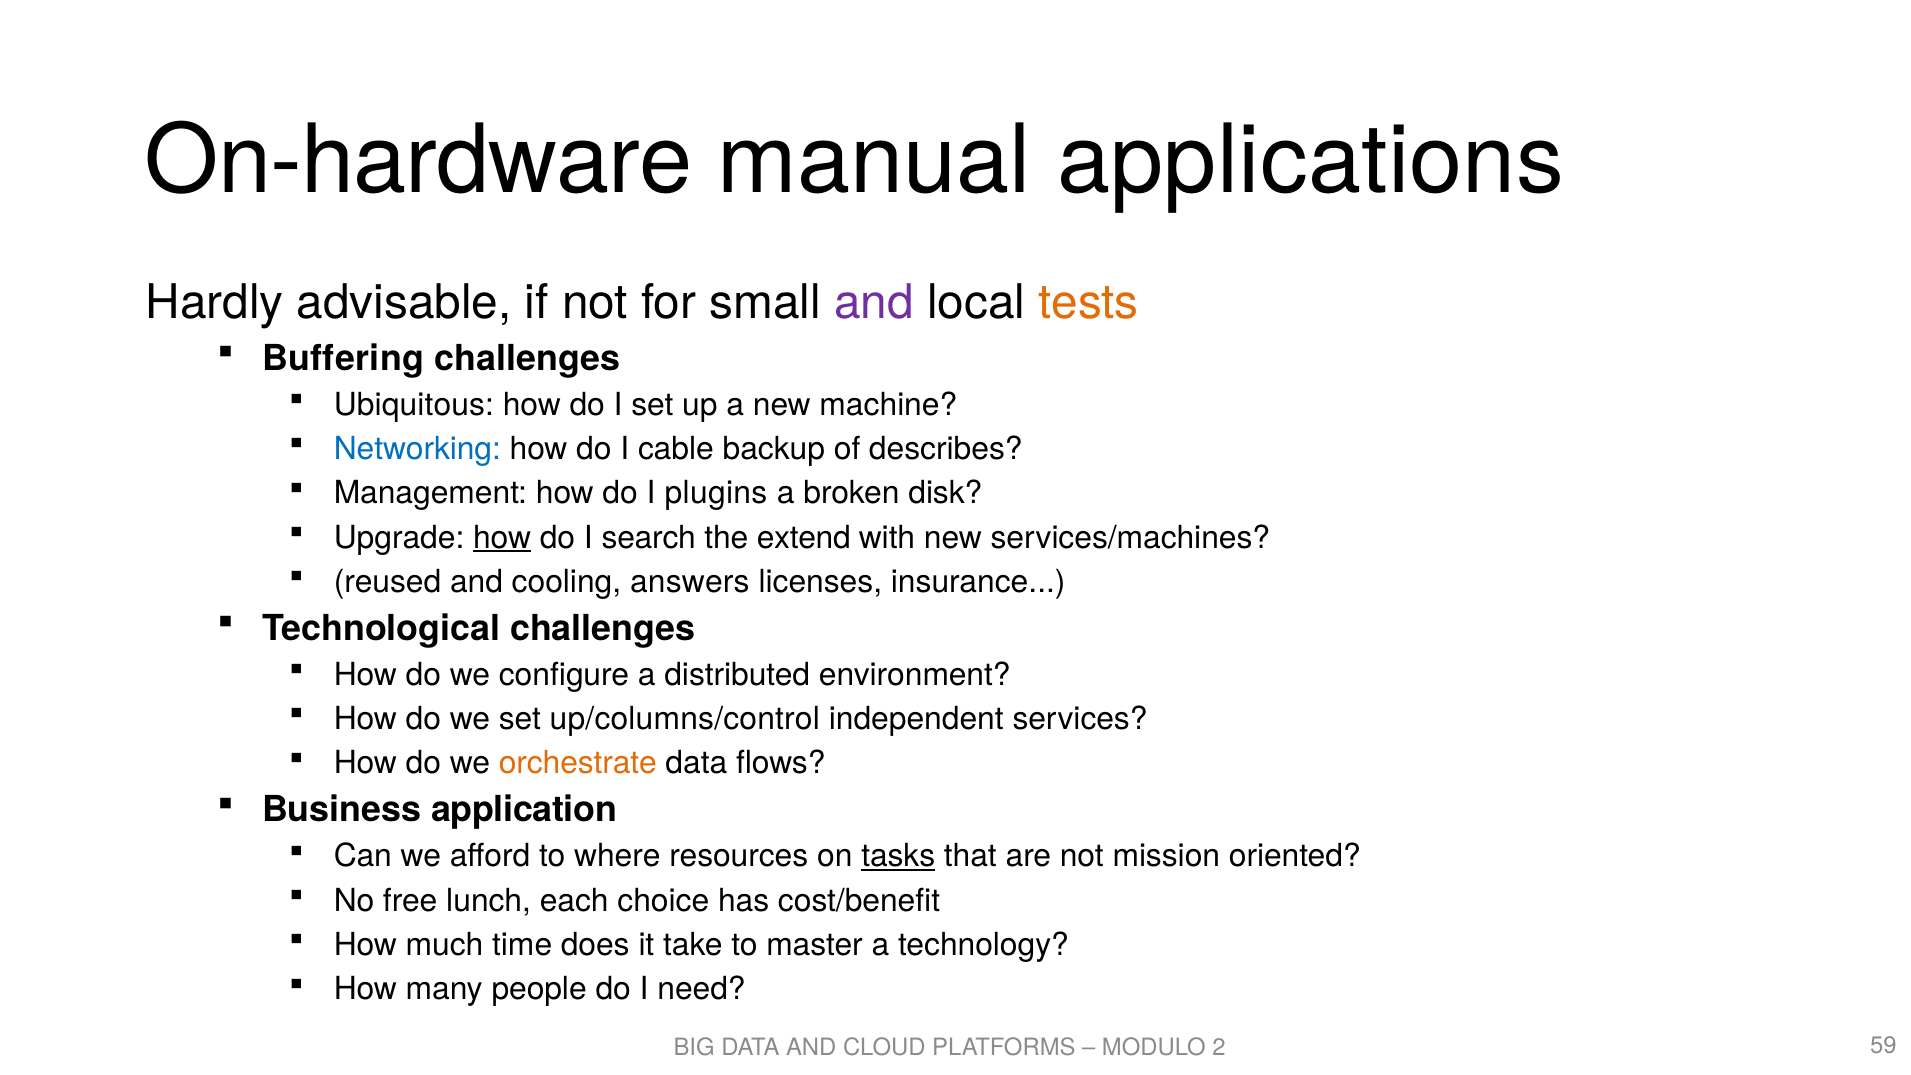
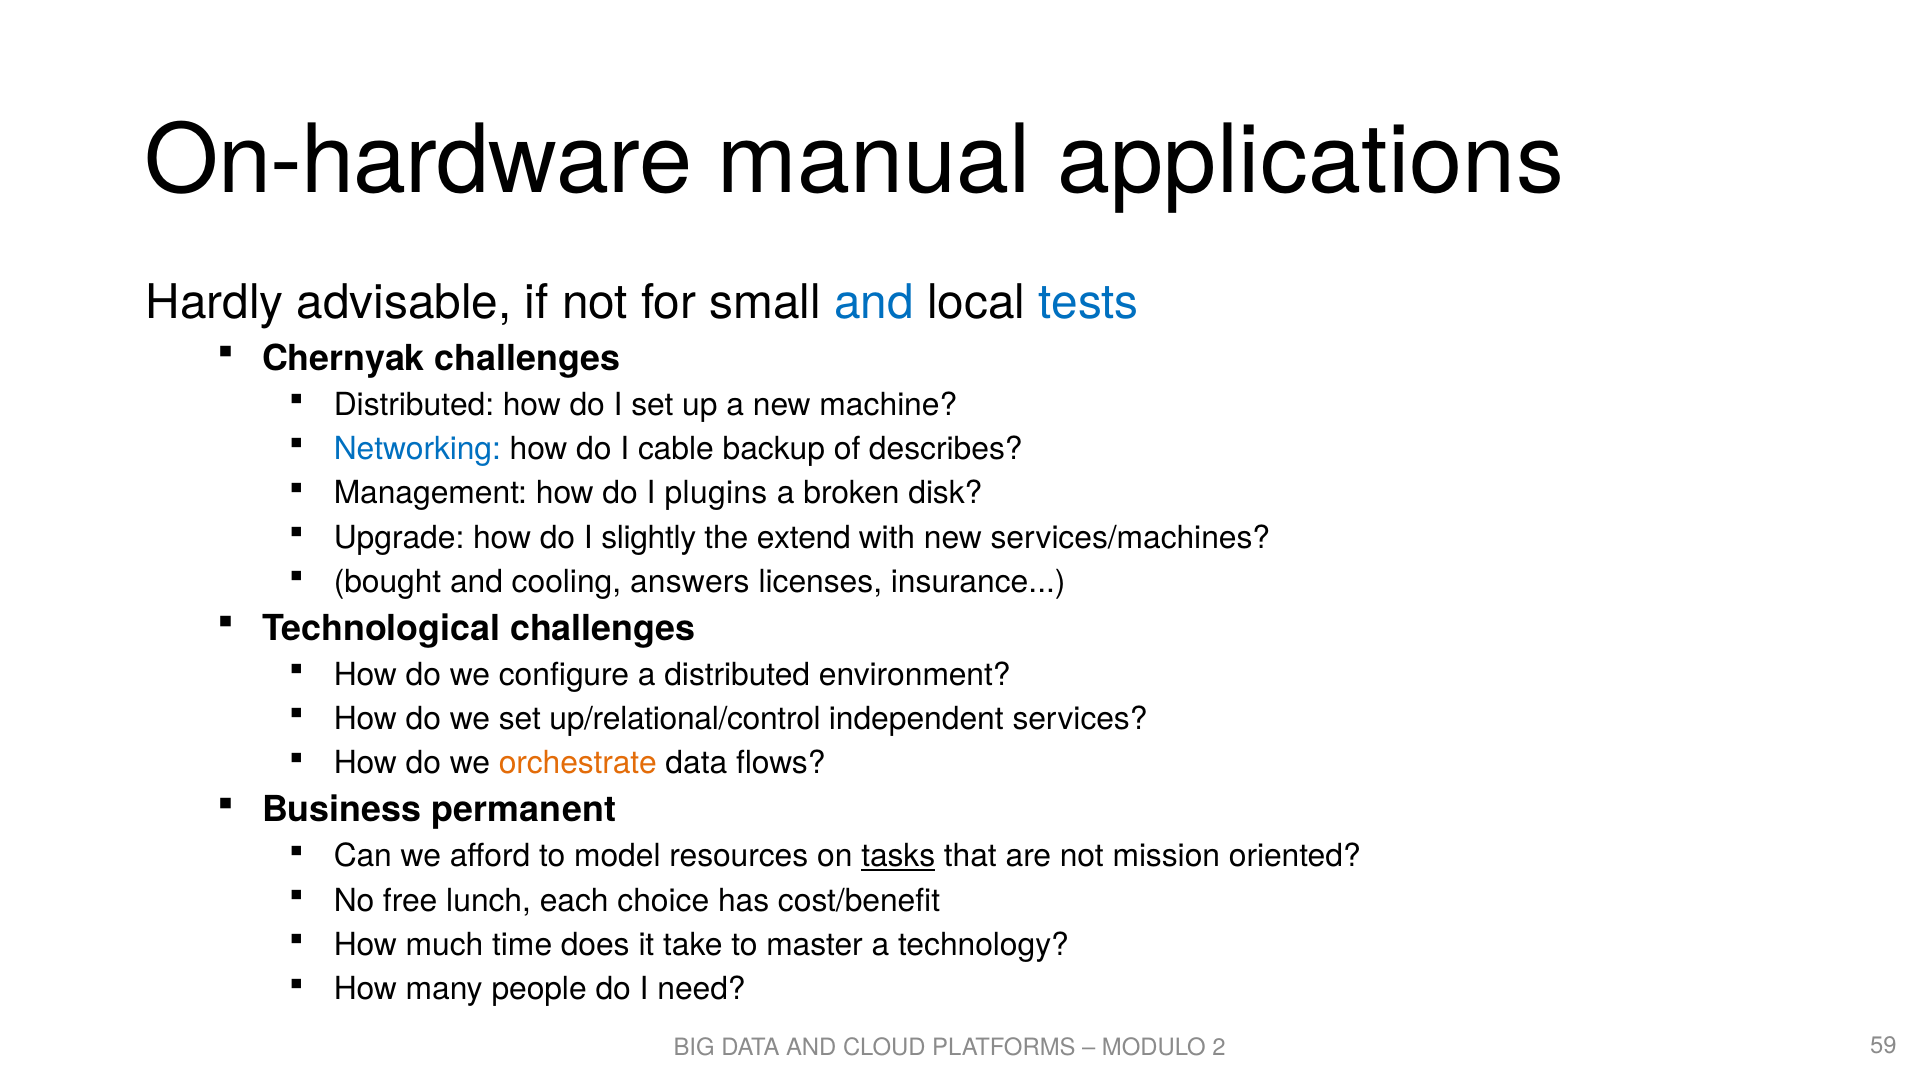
and colour: purple -> blue (874, 303)
tests colour: orange -> blue (1089, 303)
Buffering: Buffering -> Chernyak (343, 358)
Ubiquitous: Ubiquitous -> Distributed (414, 405)
how underline: present -> none (502, 538)
search: search -> slightly (649, 538)
reused: reused -> bought (388, 582)
up/columns/control: up/columns/control -> up/relational/control (685, 719)
application: application -> permanent (524, 810)
where: where -> model (617, 856)
